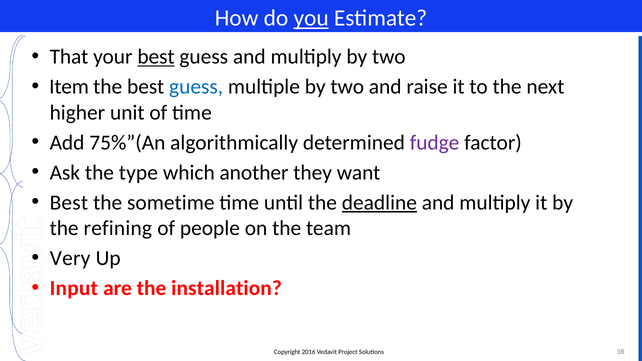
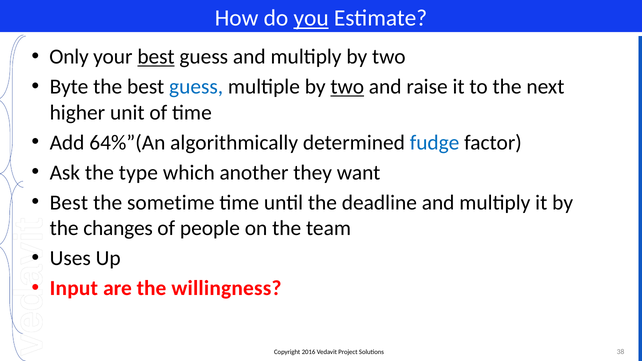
That: That -> Only (69, 57)
Item: Item -> Byte (69, 87)
two underline: none -> present (347, 87)
75%”(An: 75%”(An -> 64%”(An (127, 143)
fudge colour: purple -> blue (435, 143)
deadline underline: present -> none (379, 203)
refining: refining -> changes (118, 228)
Very: Very -> Uses (70, 258)
installation: installation -> willingness (226, 288)
